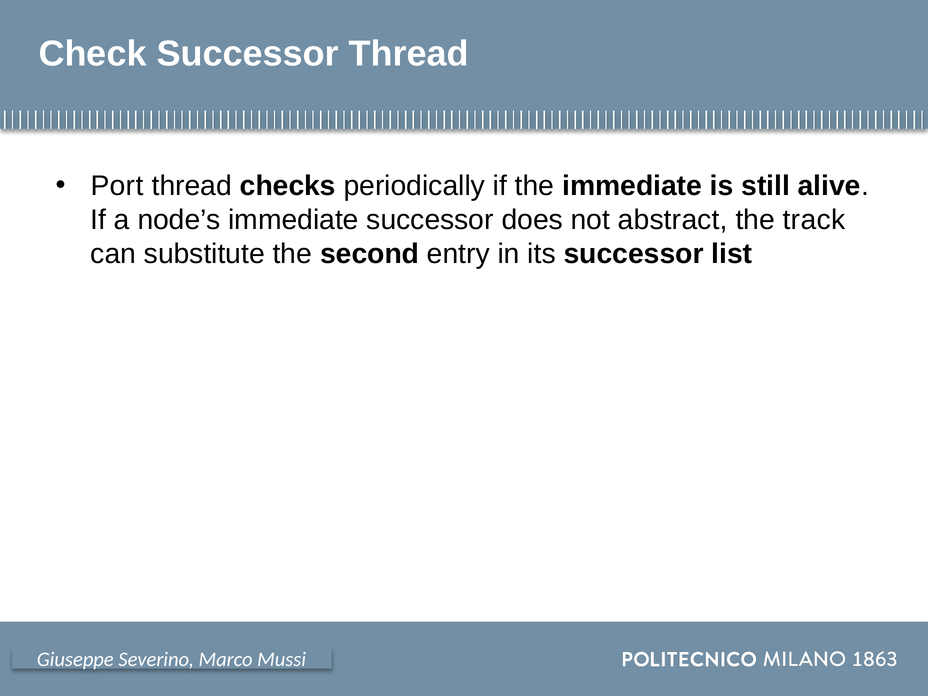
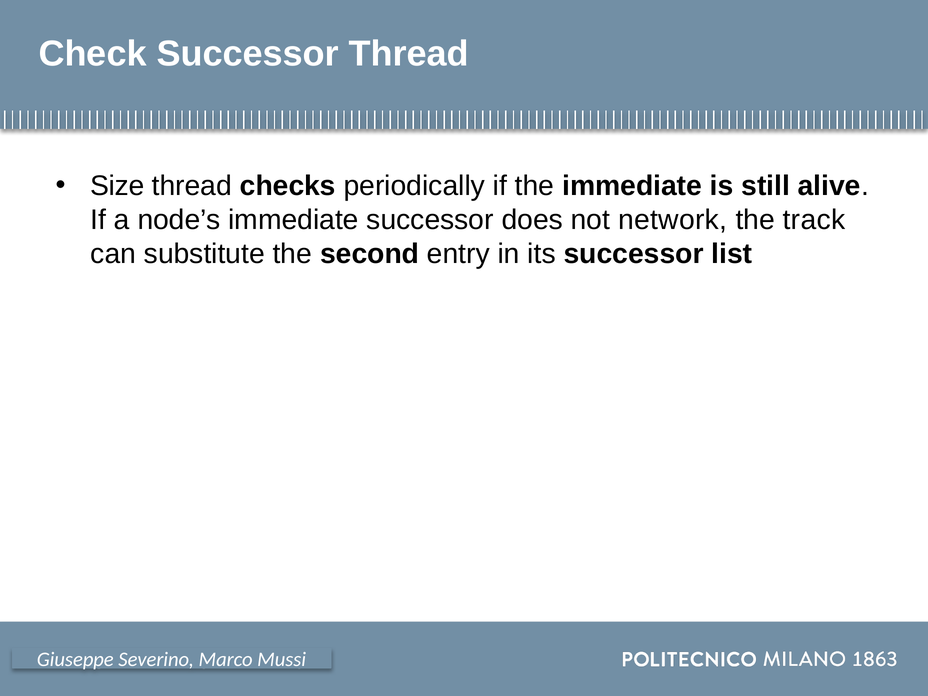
Port: Port -> Size (117, 186)
abstract: abstract -> network (673, 220)
